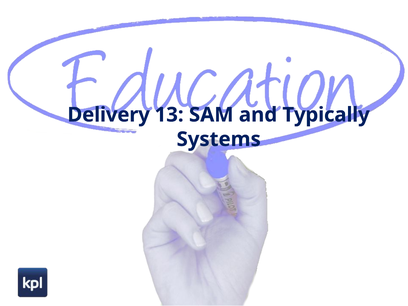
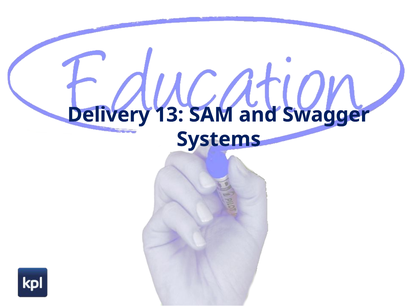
Typically: Typically -> Swagger (326, 115)
